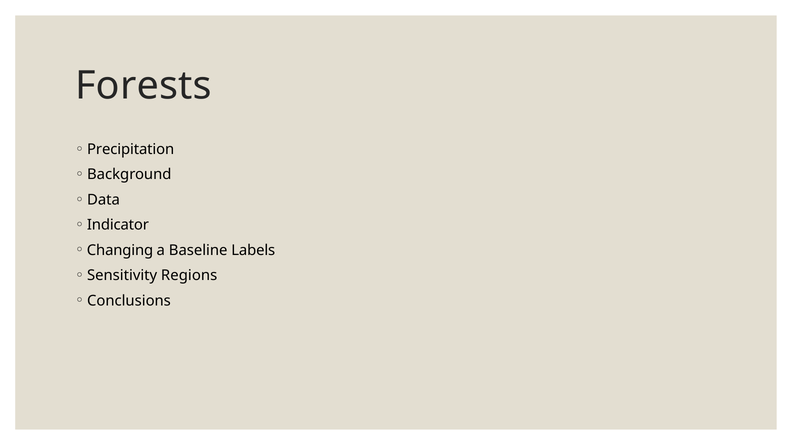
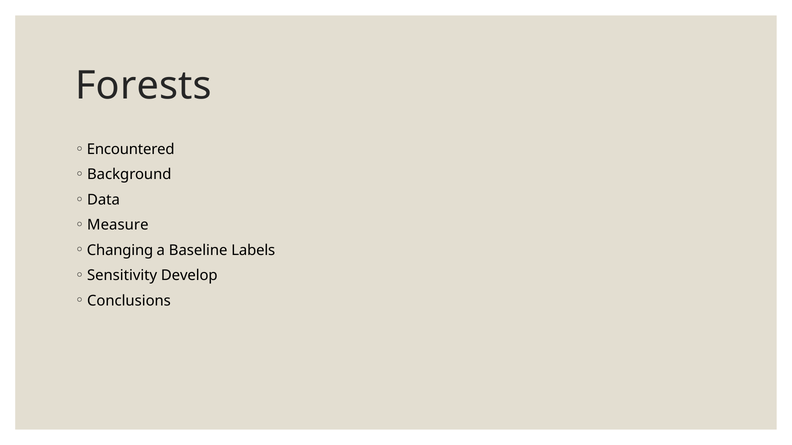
Precipitation: Precipitation -> Encountered (131, 150)
Indicator: Indicator -> Measure (118, 225)
Regions: Regions -> Develop (189, 276)
